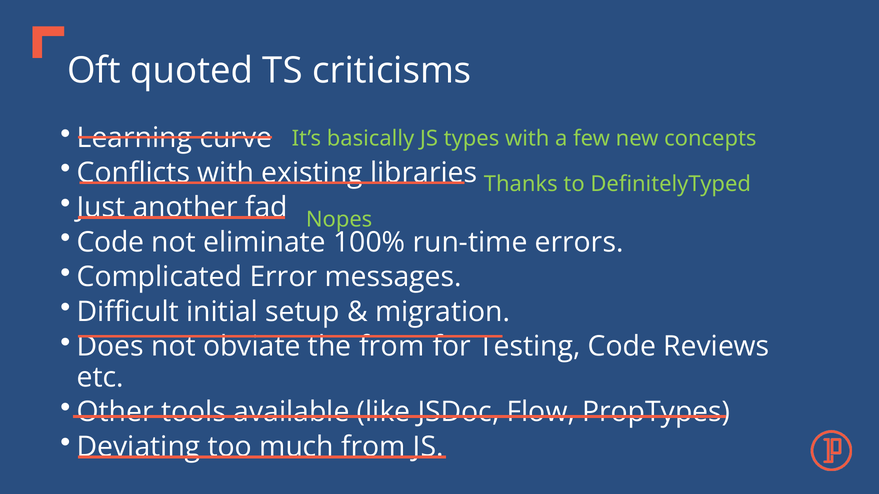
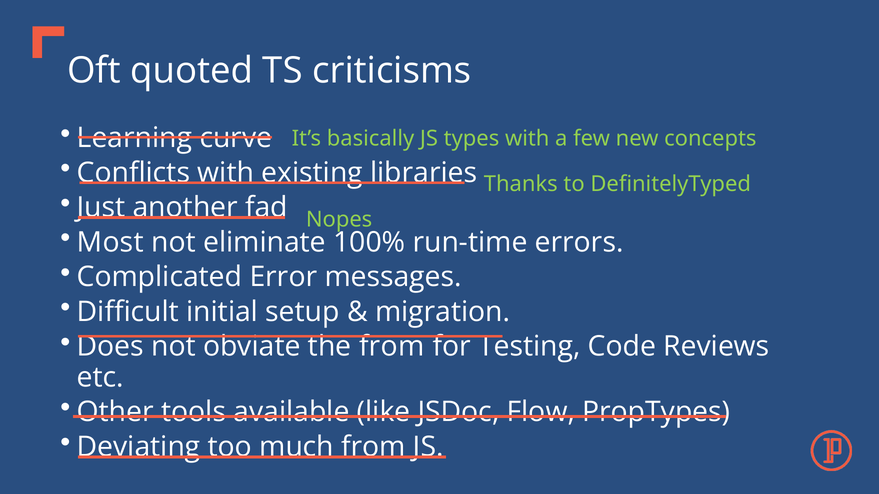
Code: Code -> Most (110, 243)
